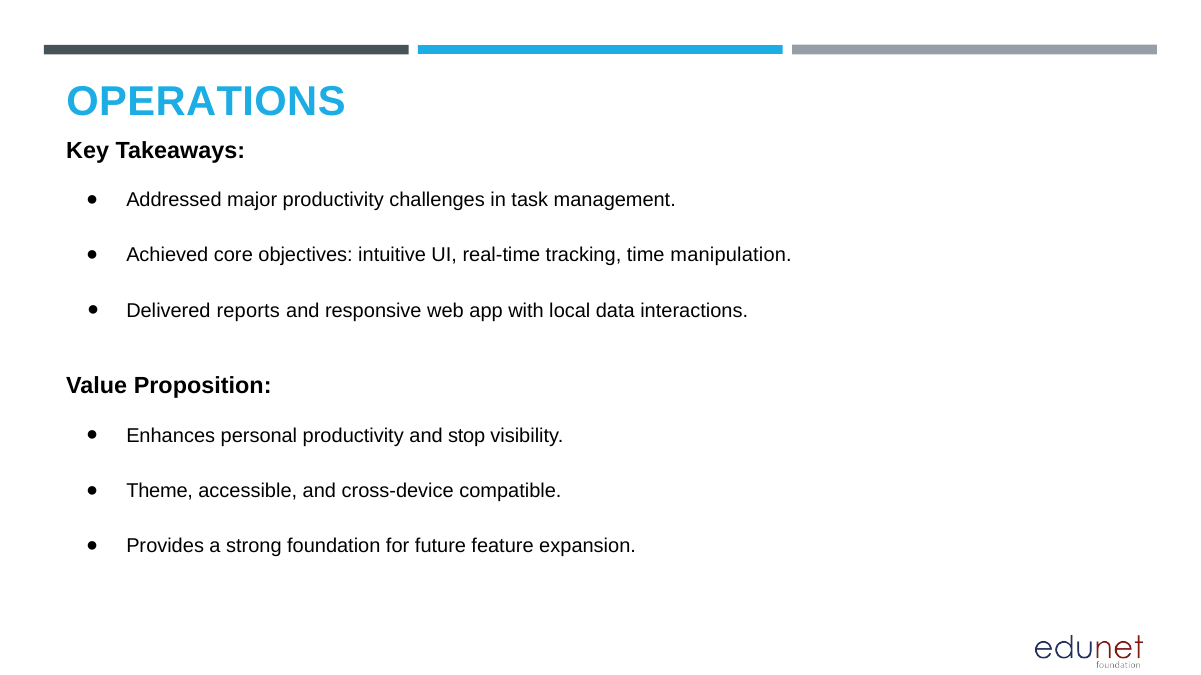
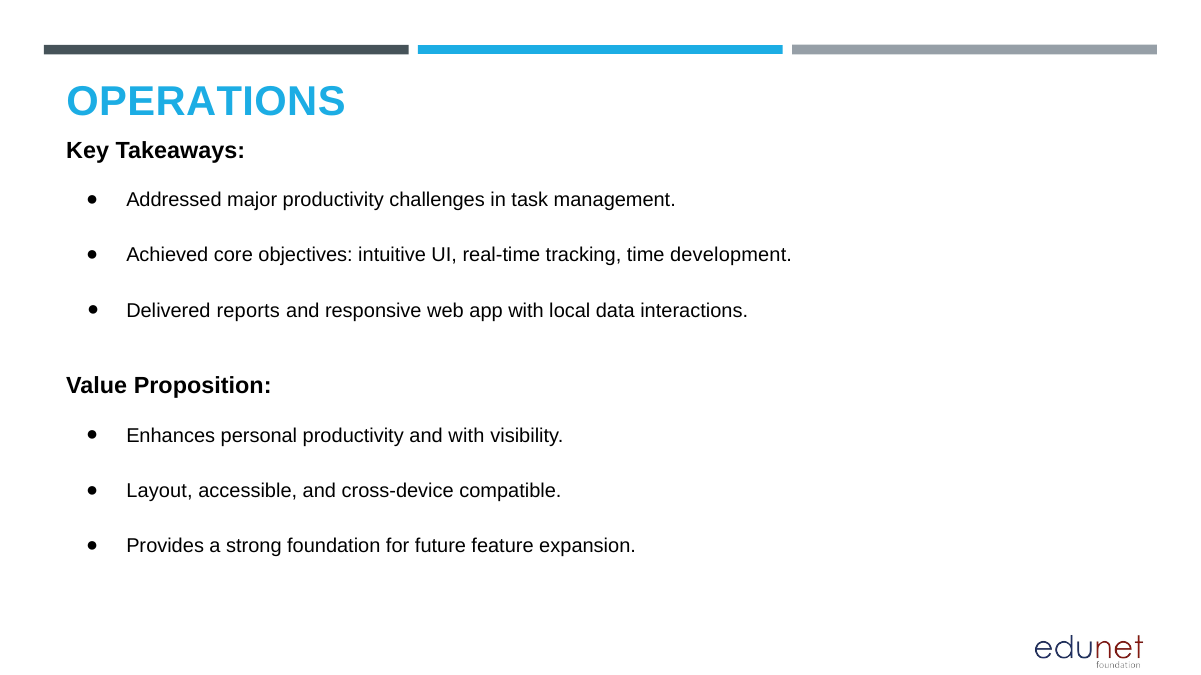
manipulation: manipulation -> development (731, 255)
and stop: stop -> with (466, 436)
Theme: Theme -> Layout (159, 491)
